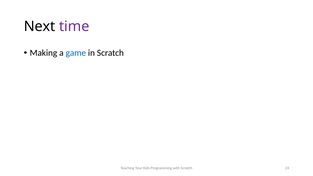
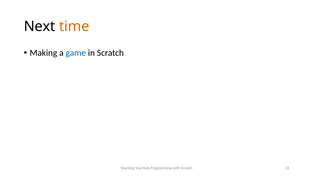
time colour: purple -> orange (74, 26)
